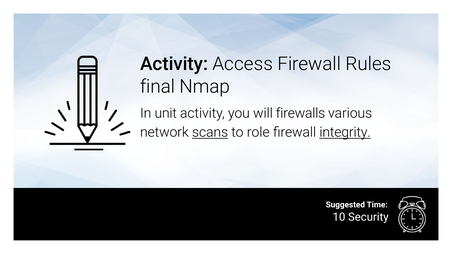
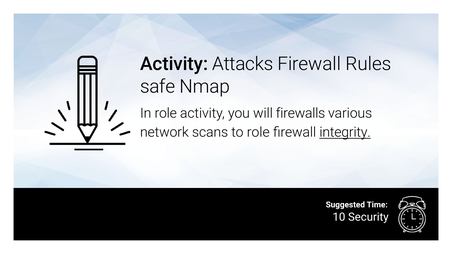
Access: Access -> Attacks (243, 64)
final: final -> safe (158, 87)
In unit: unit -> role (166, 113)
scans underline: present -> none (210, 133)
